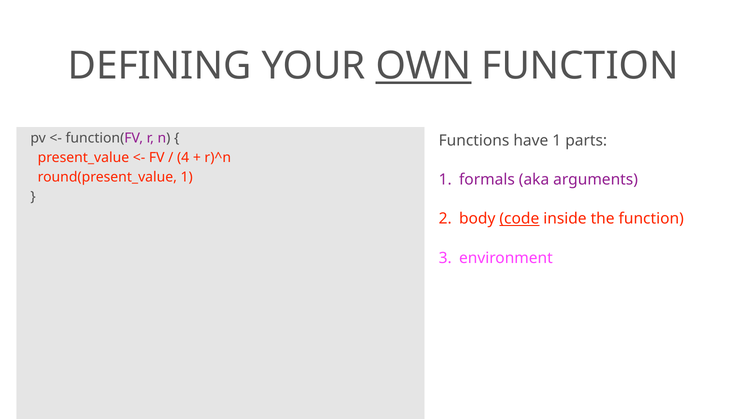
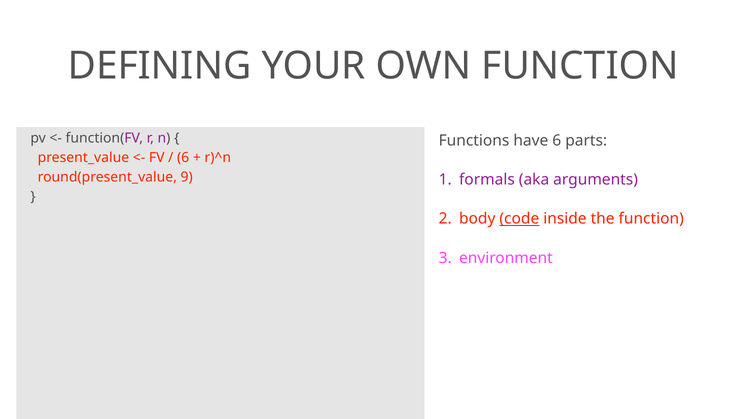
OWN underline: present -> none (424, 66)
have 1: 1 -> 6 (557, 141)
4: 4 -> 6 (183, 158)
round(present_value 1: 1 -> 9 (187, 177)
